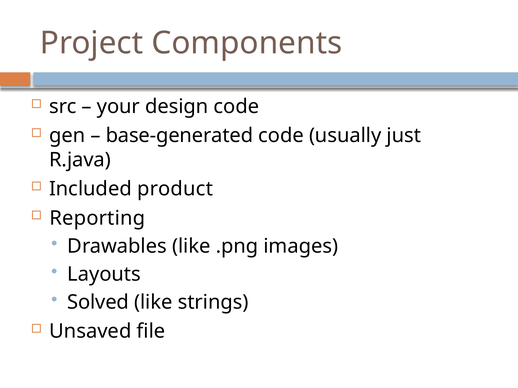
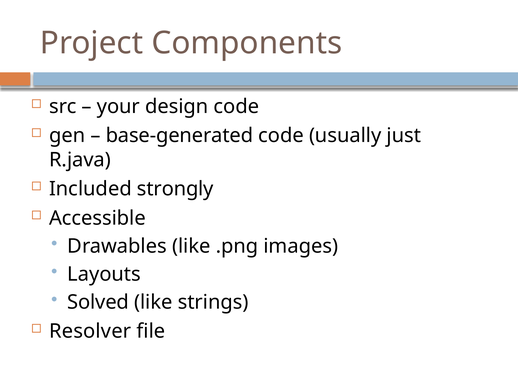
product: product -> strongly (175, 189)
Reporting: Reporting -> Accessible (97, 218)
Unsaved: Unsaved -> Resolver (90, 332)
